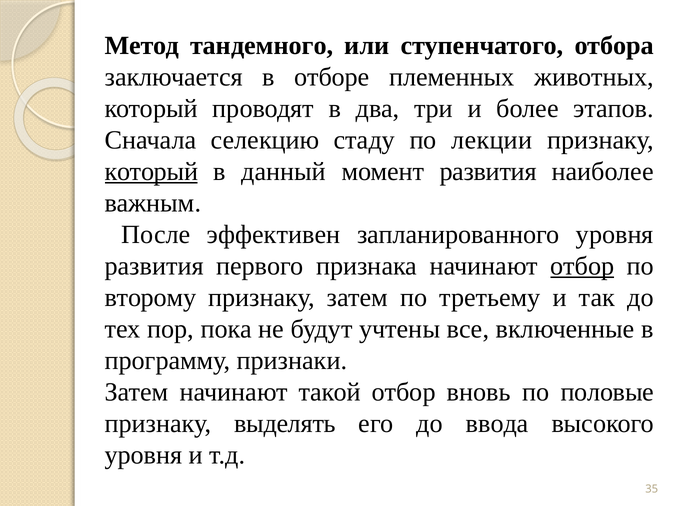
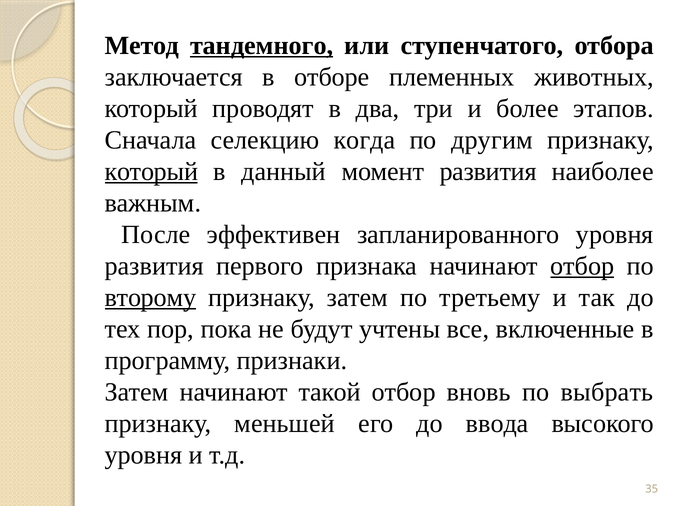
тандемного underline: none -> present (262, 45)
стаду: стаду -> когда (364, 140)
лекции: лекции -> другим (492, 140)
второму underline: none -> present (150, 297)
половые: половые -> выбрать (607, 392)
выделять: выделять -> меньшей (285, 423)
